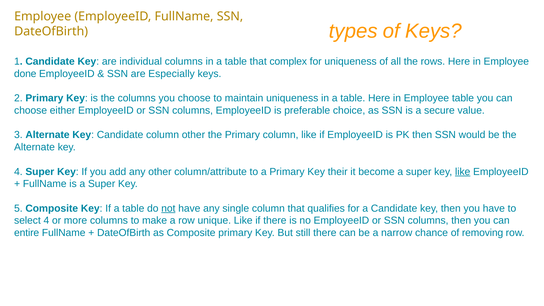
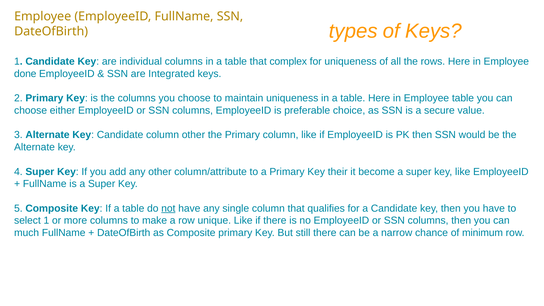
Especially: Especially -> Integrated (172, 74)
like underline: present -> none (463, 172)
select 4: 4 -> 1 (46, 221)
entire: entire -> much (27, 233)
removing: removing -> minimum (483, 233)
